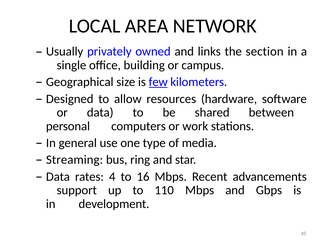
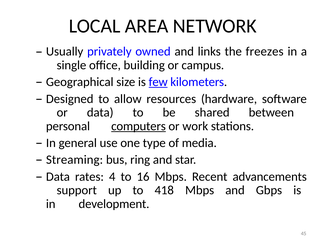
section: section -> freezes (265, 51)
computers underline: none -> present (138, 126)
110: 110 -> 418 (164, 190)
